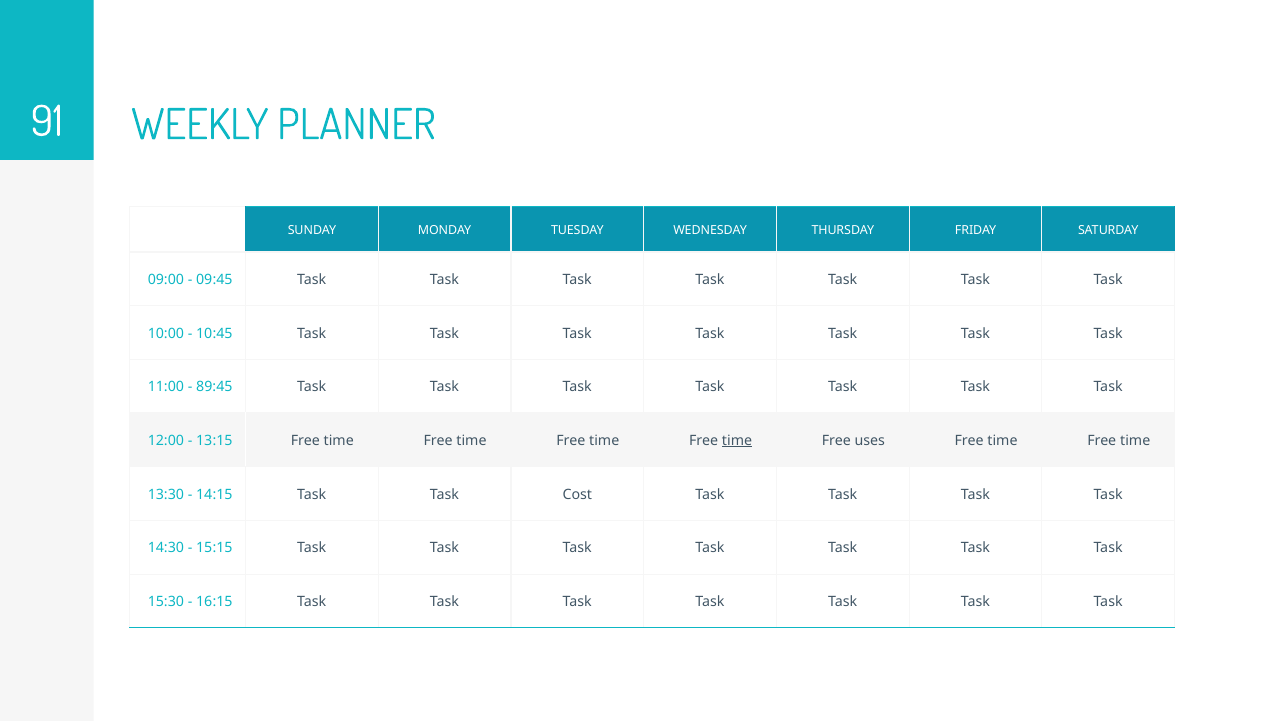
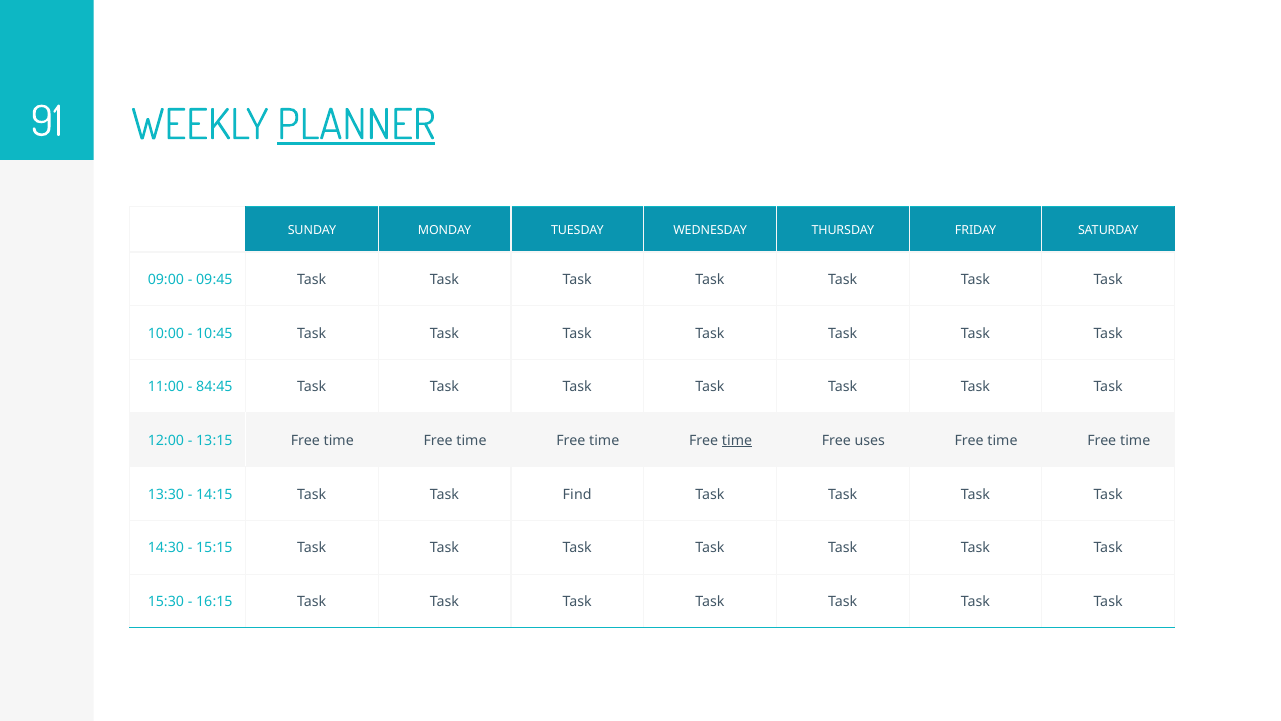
PLANNER underline: none -> present (356, 125)
89:45: 89:45 -> 84:45 (214, 387)
Cost: Cost -> Find (577, 494)
